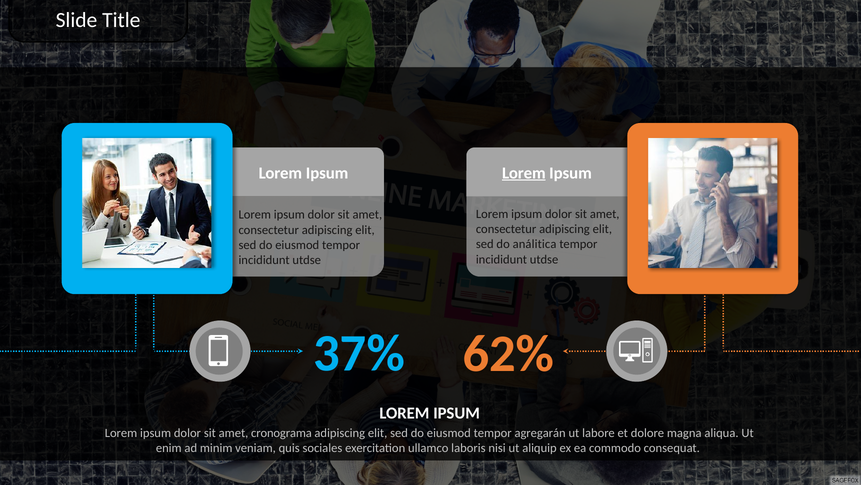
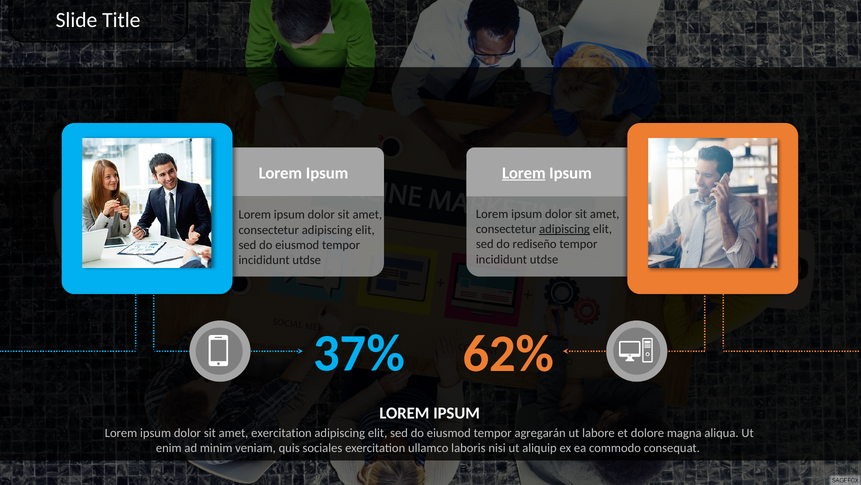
adipiscing underline: none -> present (564, 229)
análitica: análitica -> rediseño (535, 244)
amet cronograma: cronograma -> exercitation (281, 432)
